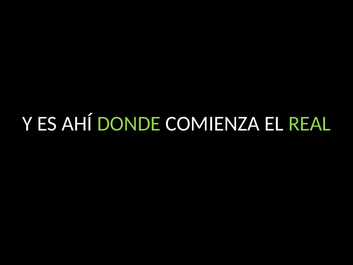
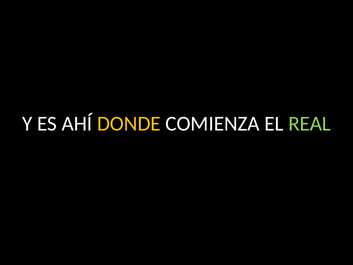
DONDE colour: light green -> yellow (129, 124)
